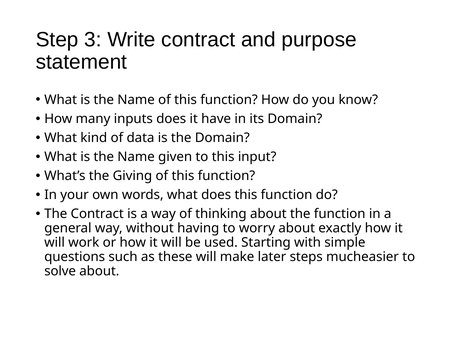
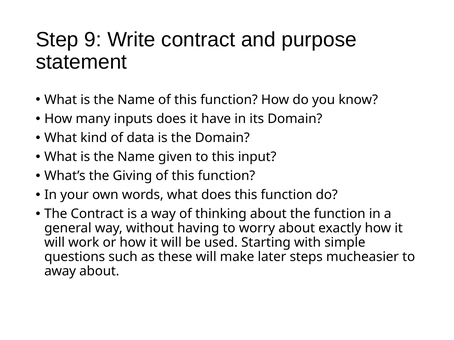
3: 3 -> 9 (93, 40)
solve: solve -> away (60, 271)
